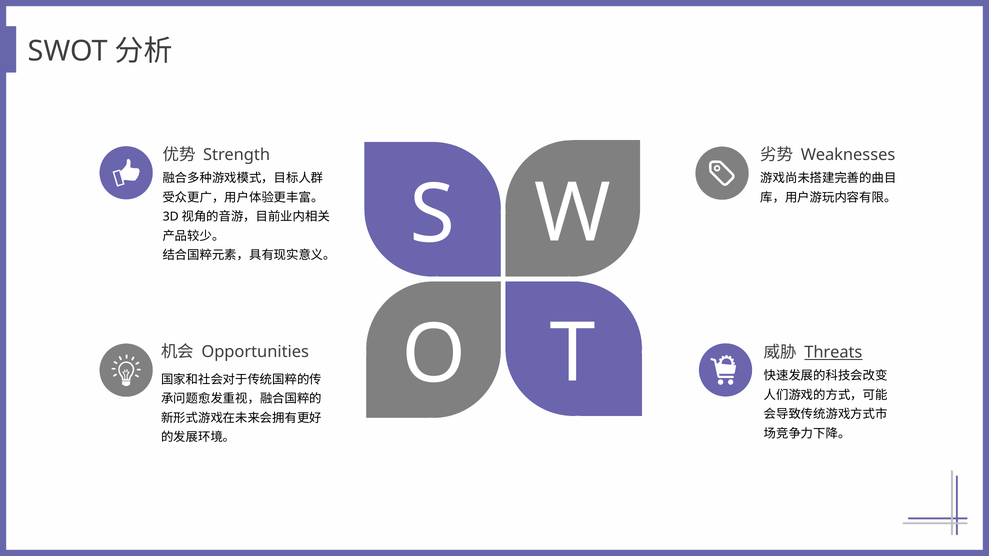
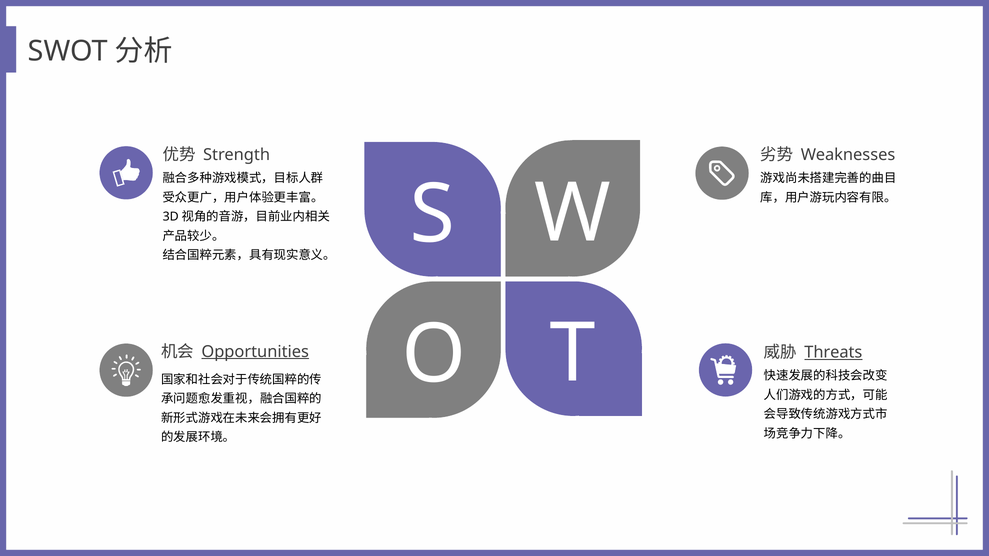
Opportunities underline: none -> present (255, 352)
